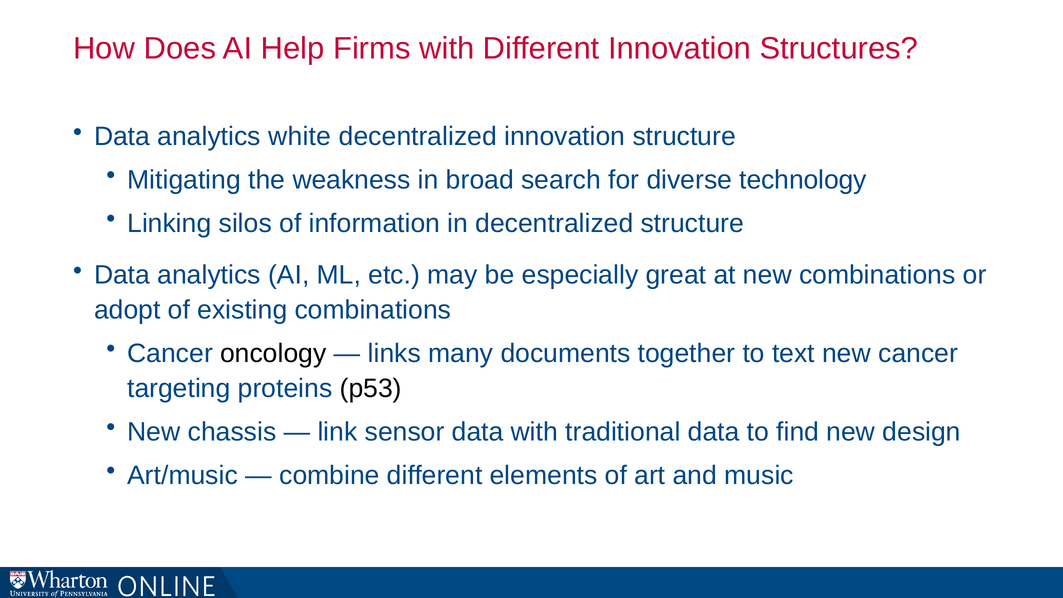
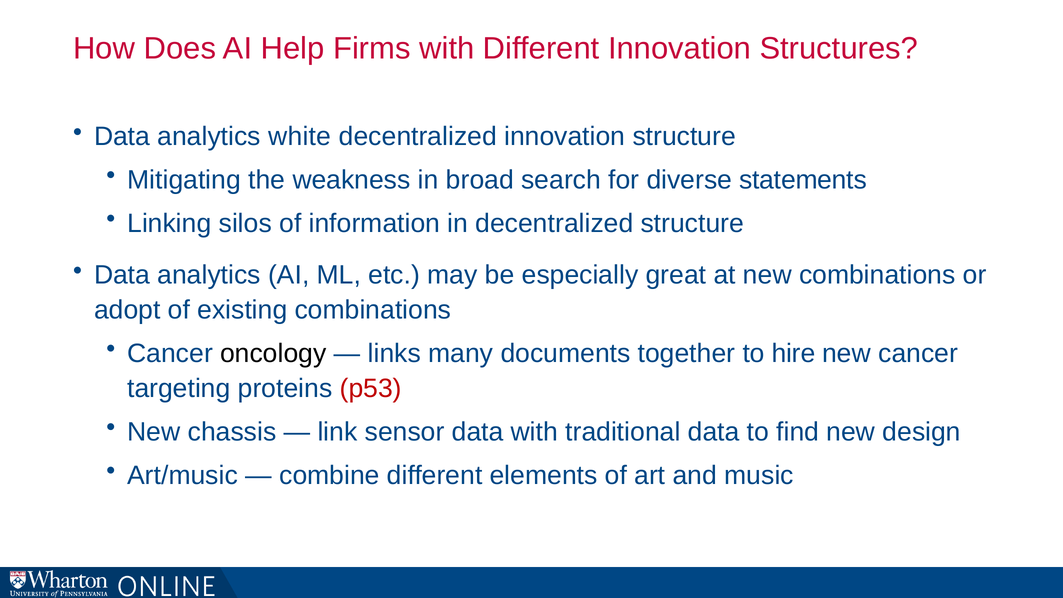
technology: technology -> statements (803, 180)
text: text -> hire (794, 353)
p53 colour: black -> red (371, 389)
